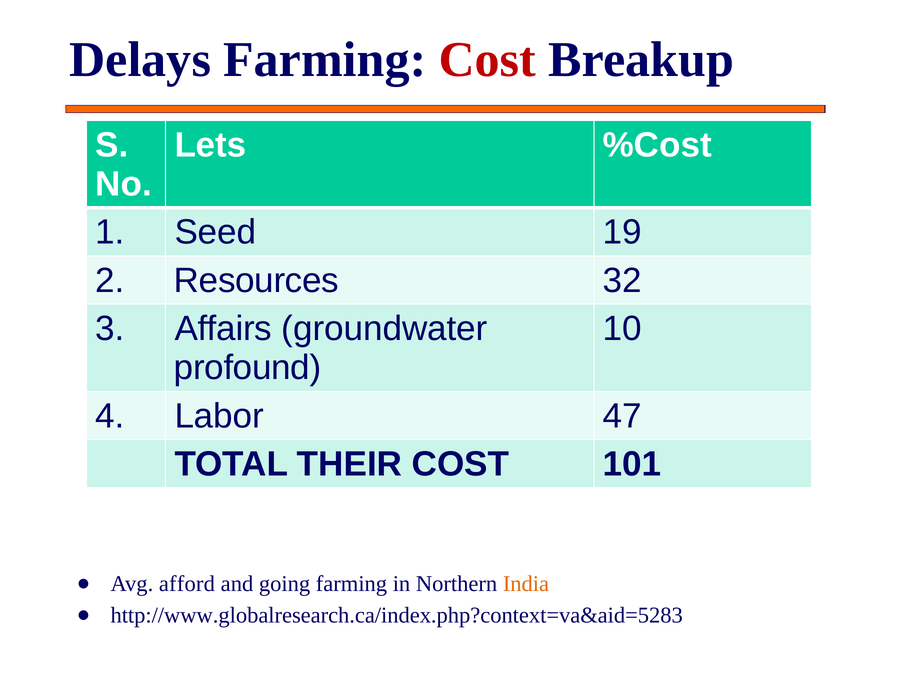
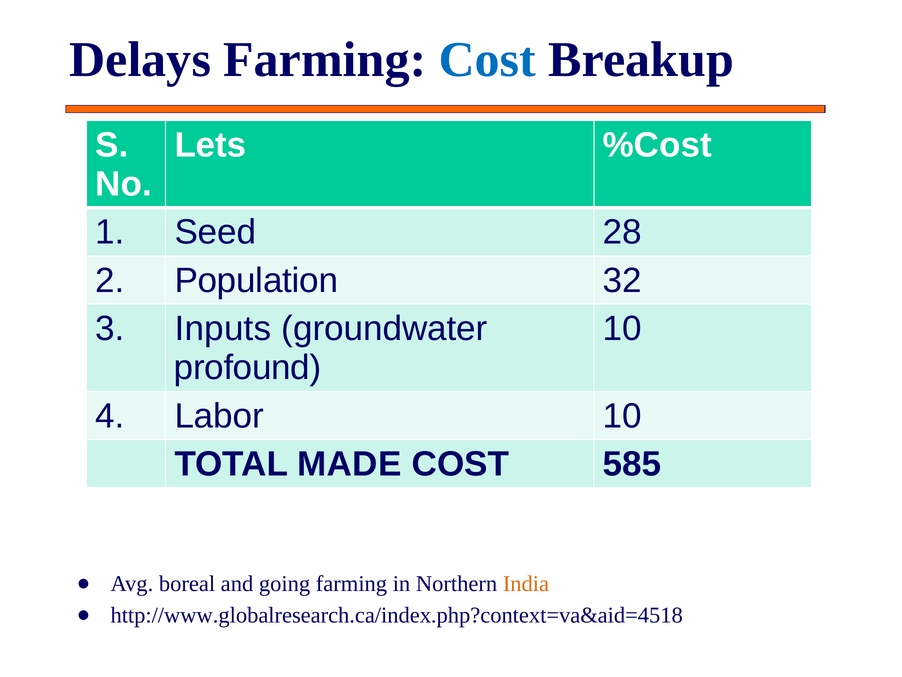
Cost colour: red -> blue (487, 60)
19: 19 -> 28 (622, 232)
Resources: Resources -> Population (256, 280)
Affairs: Affairs -> Inputs (223, 328)
Labor 47: 47 -> 10 (622, 416)
THEIR: THEIR -> MADE (349, 464)
101: 101 -> 585 (632, 464)
afford: afford -> boreal (187, 583)
http://www.globalresearch.ca/index.php?context=va&aid=5283: http://www.globalresearch.ca/index.php?context=va&aid=5283 -> http://www.globalresearch.ca/index.php?context=va&aid=4518 (397, 615)
